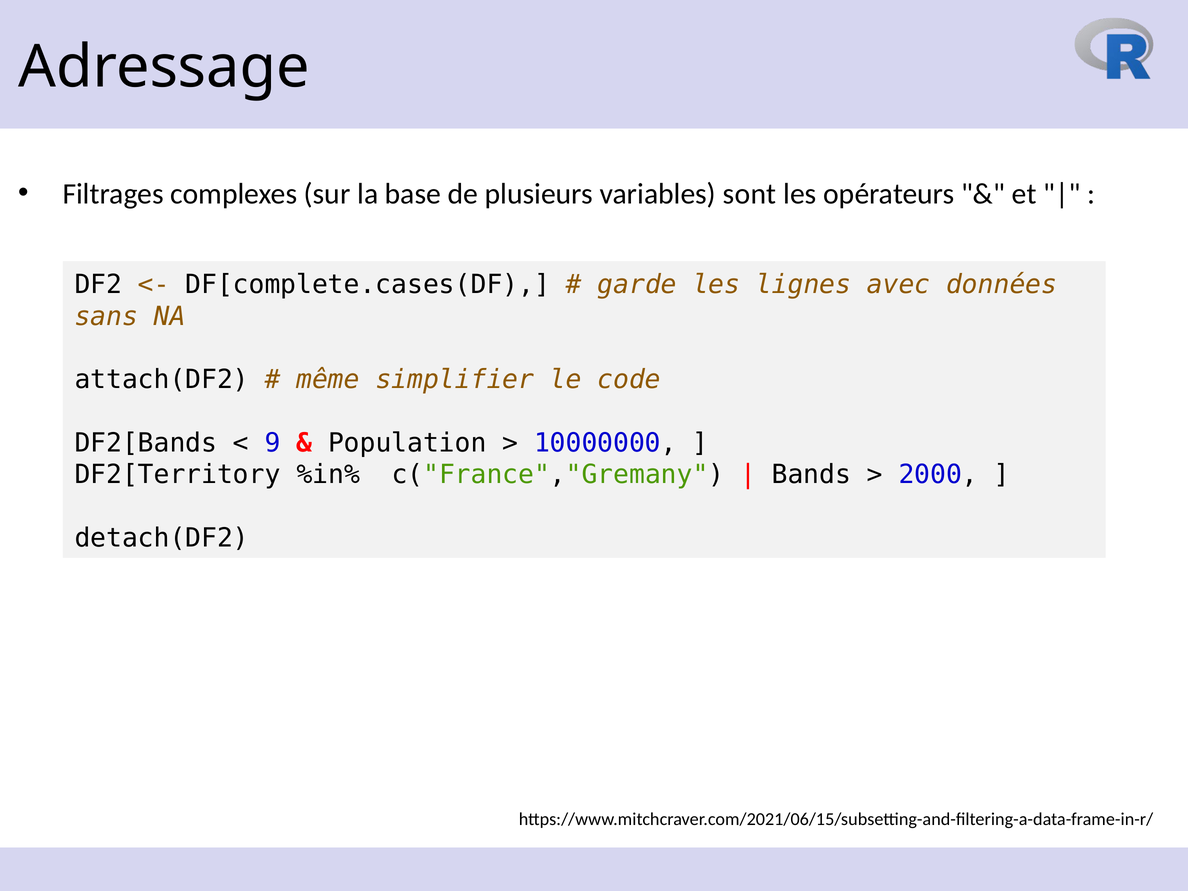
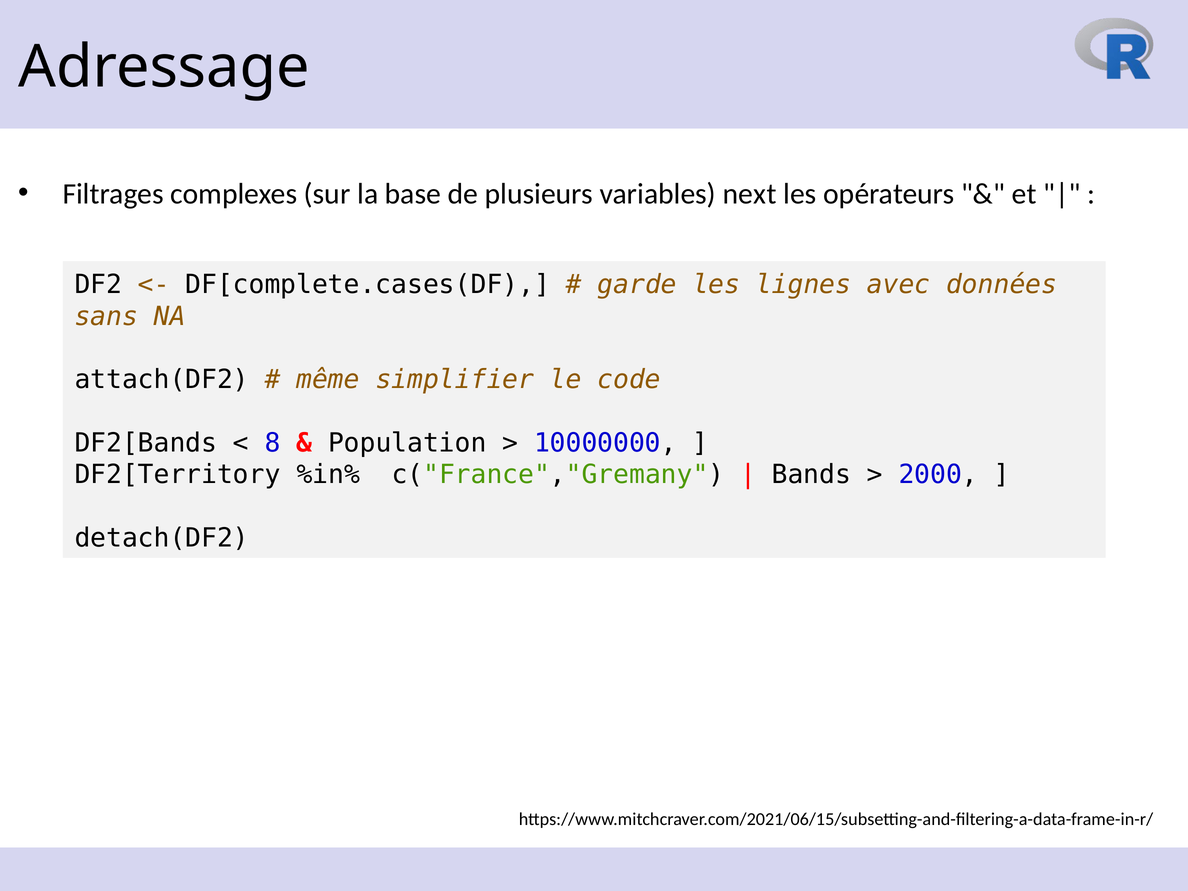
sont: sont -> next (750, 194)
9: 9 -> 8 (273, 443)
